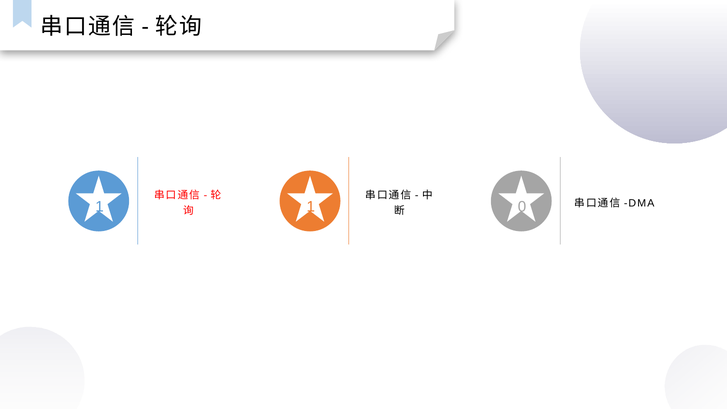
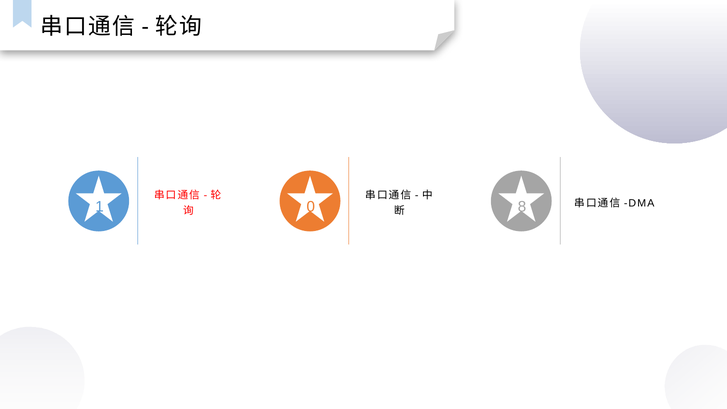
1: 1 -> 0 (311, 207)
0: 0 -> 8 (522, 207)
